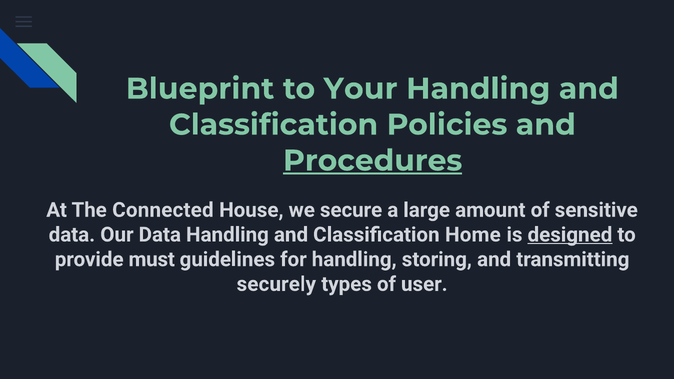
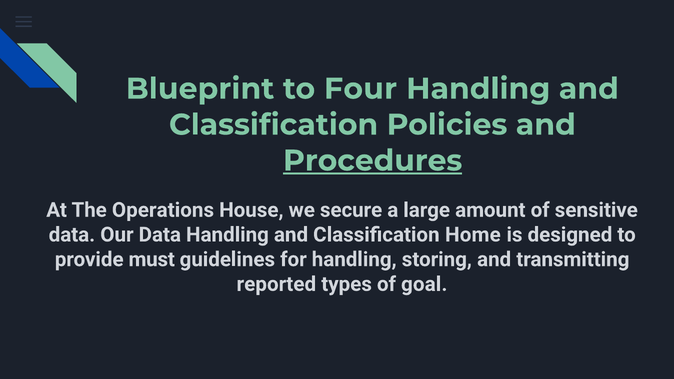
Your: Your -> Four (361, 89)
Connected: Connected -> Operations (163, 210)
designed underline: present -> none (570, 235)
securely: securely -> reported (276, 284)
user: user -> goal (424, 284)
